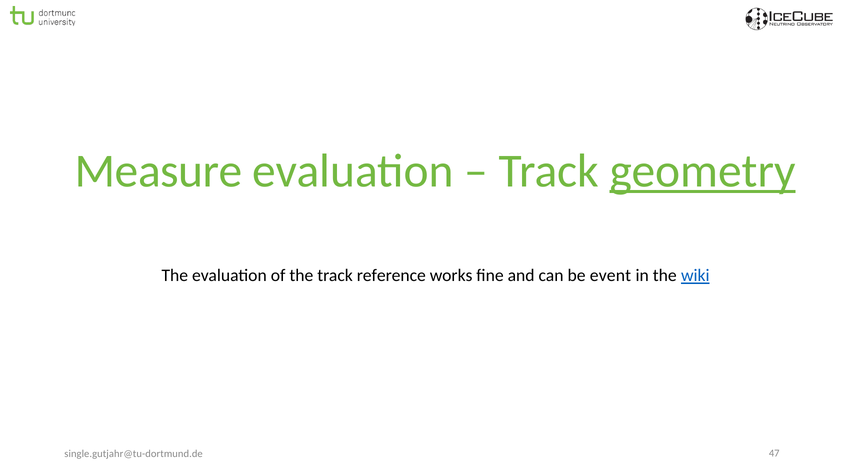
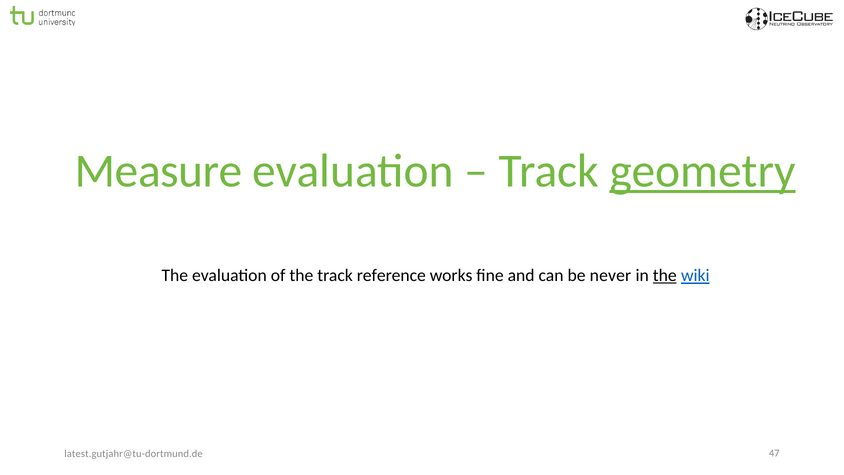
event: event -> never (610, 275)
the underline: none -> present (665, 275)
single.gutjahr@tu-dortmund.de: single.gutjahr@tu-dortmund.de -> latest.gutjahr@tu-dortmund.de (134, 453)
